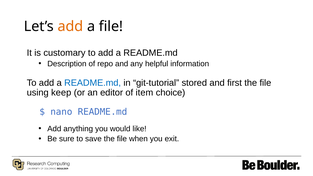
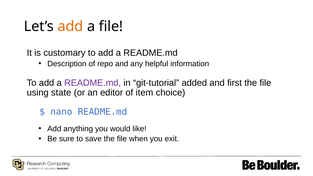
README.md colour: blue -> purple (93, 83)
stored: stored -> added (194, 83)
keep: keep -> state (61, 93)
